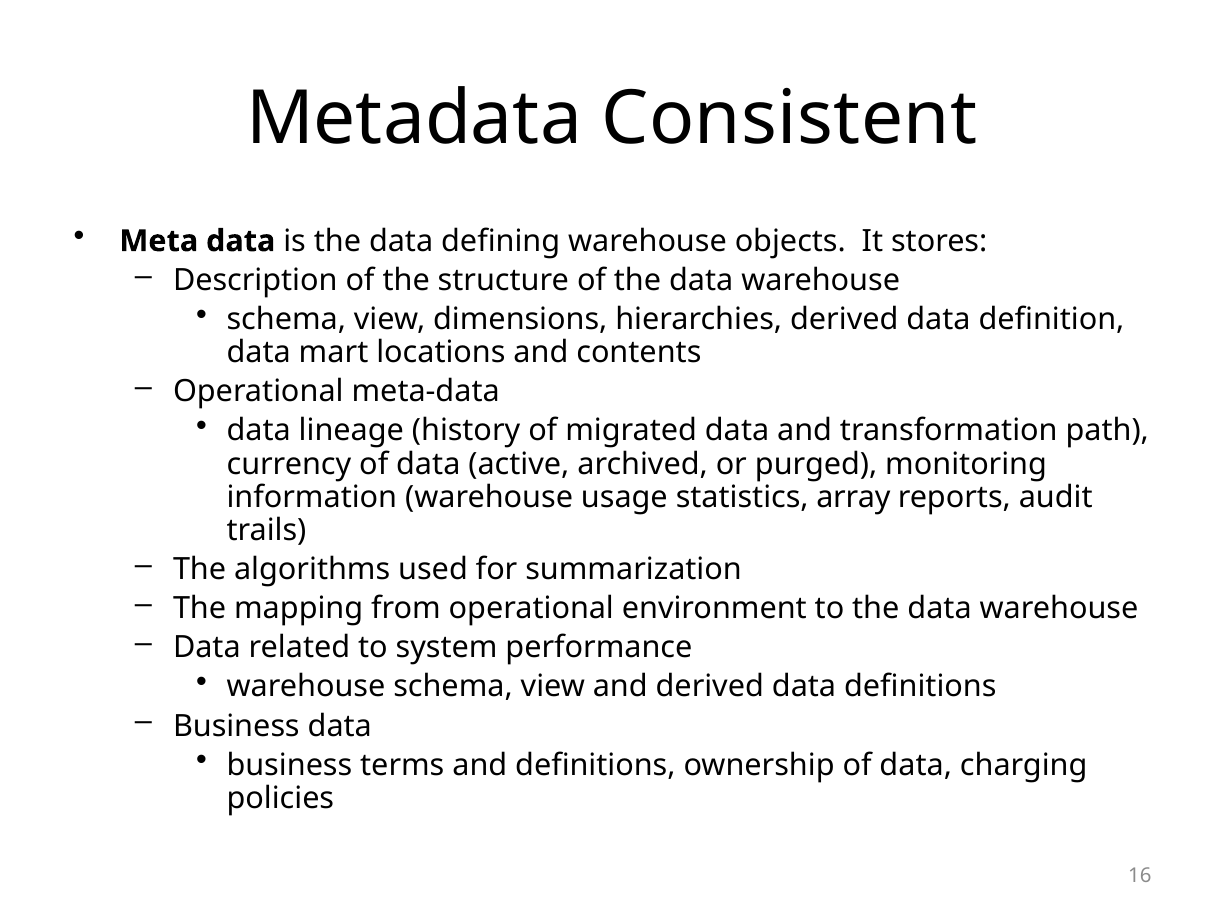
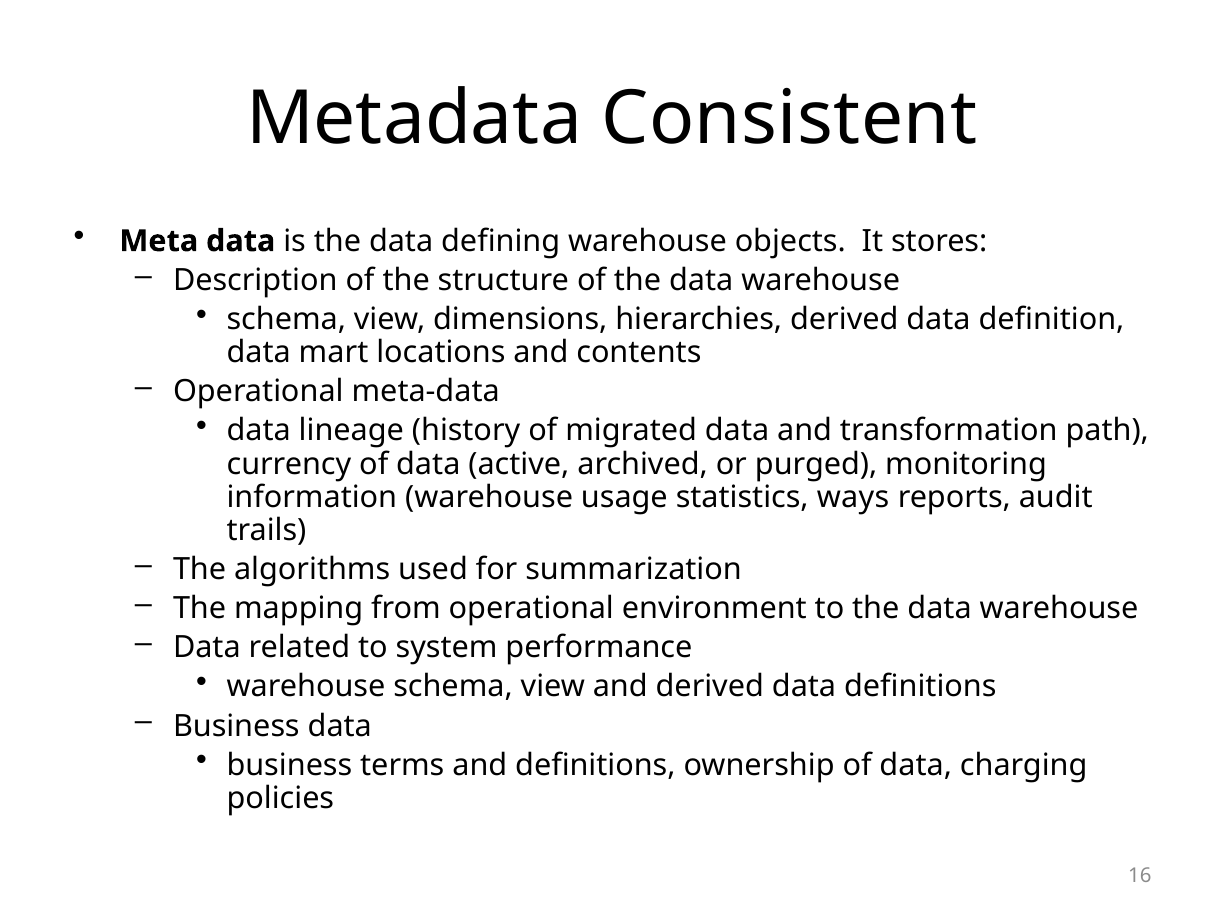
array: array -> ways (853, 497)
